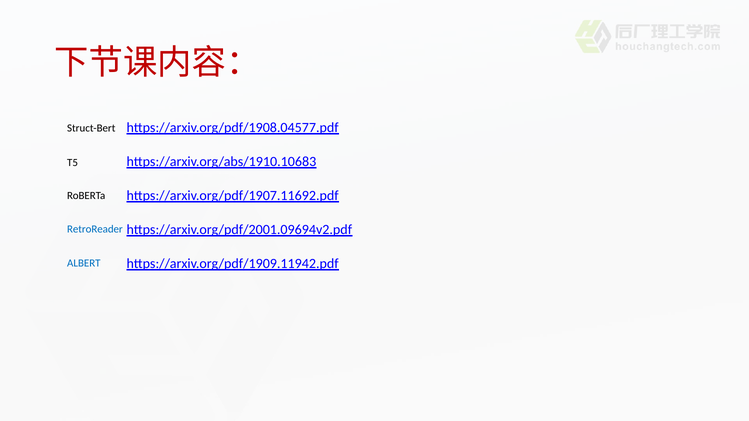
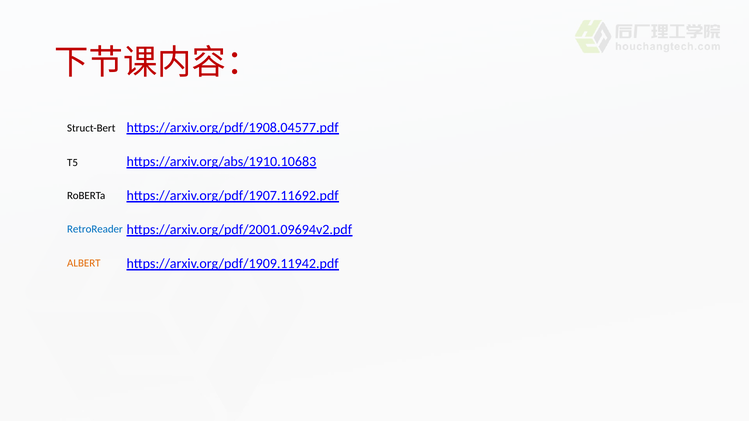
ALBERT colour: blue -> orange (84, 263)
